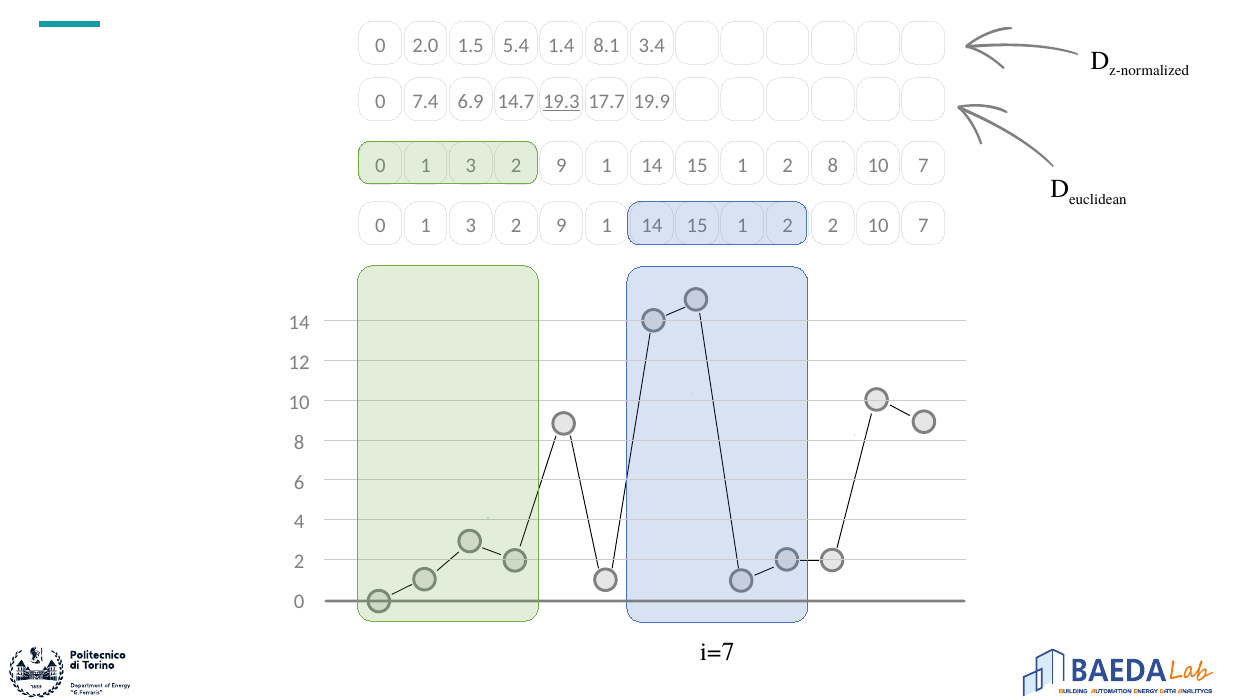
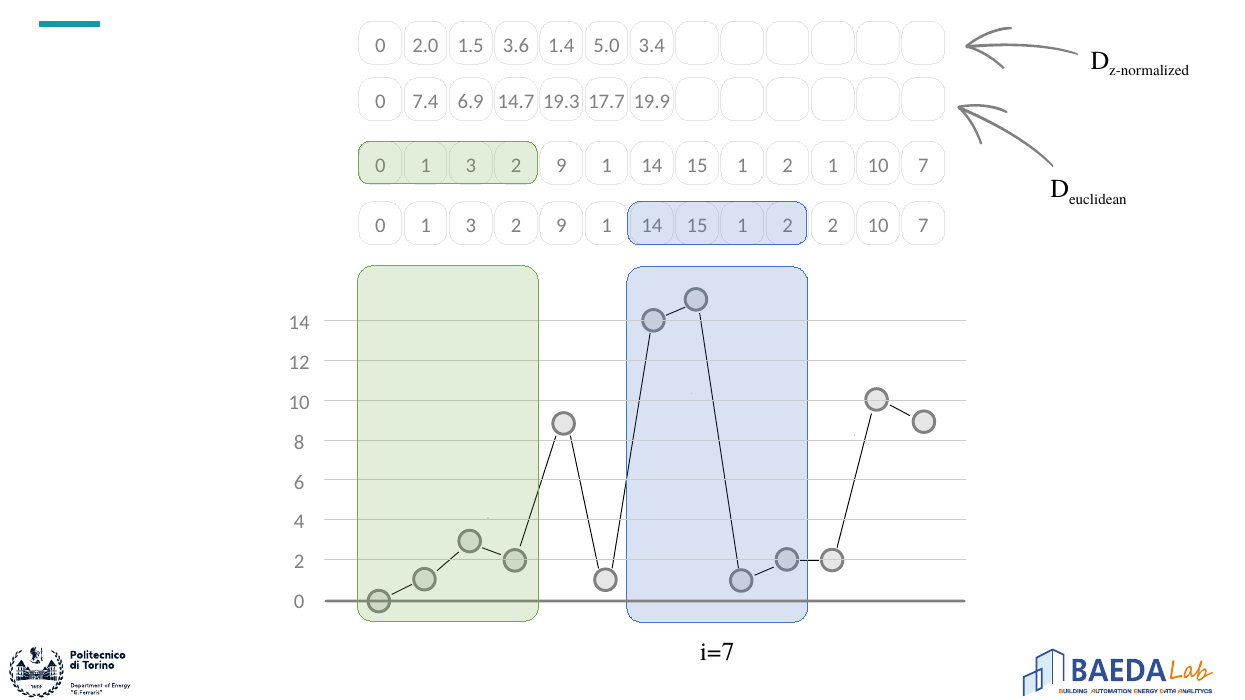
5.4: 5.4 -> 3.6 (516, 45)
8.1: 8.1 -> 5.0 (607, 45)
19.3 underline: present -> none (561, 102)
2 8: 8 -> 1 (833, 166)
